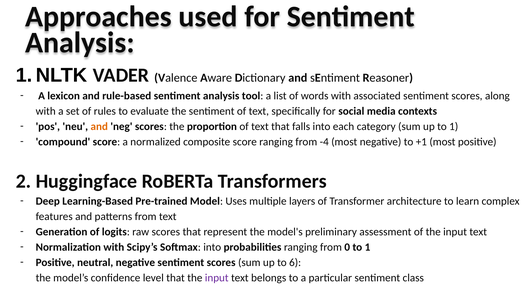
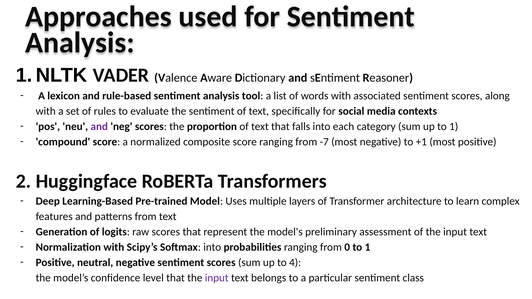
and colour: orange -> purple (99, 127)
-4: -4 -> -7 (324, 142)
6: 6 -> 4 (295, 263)
